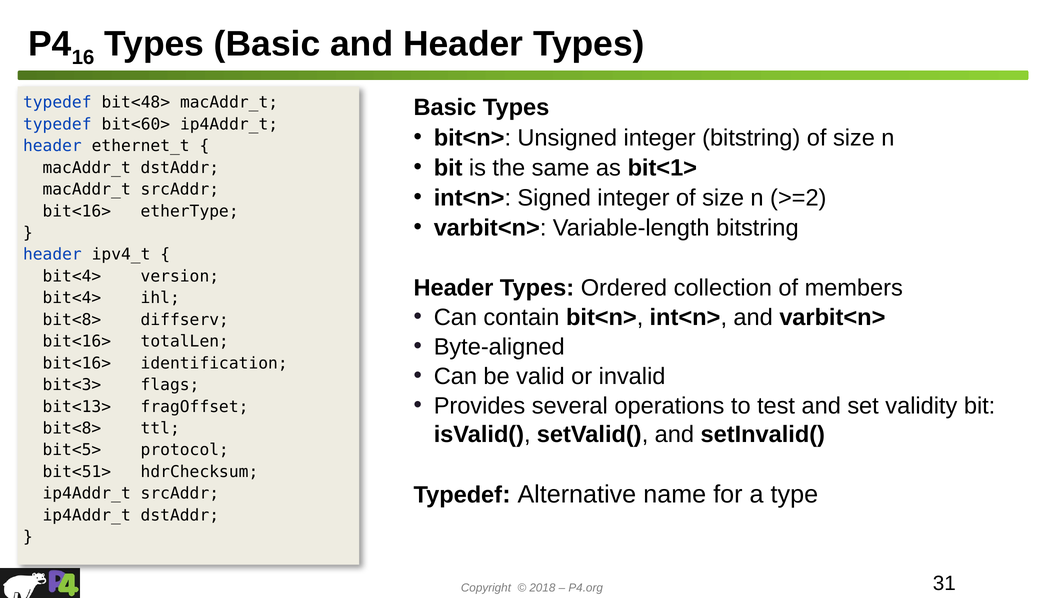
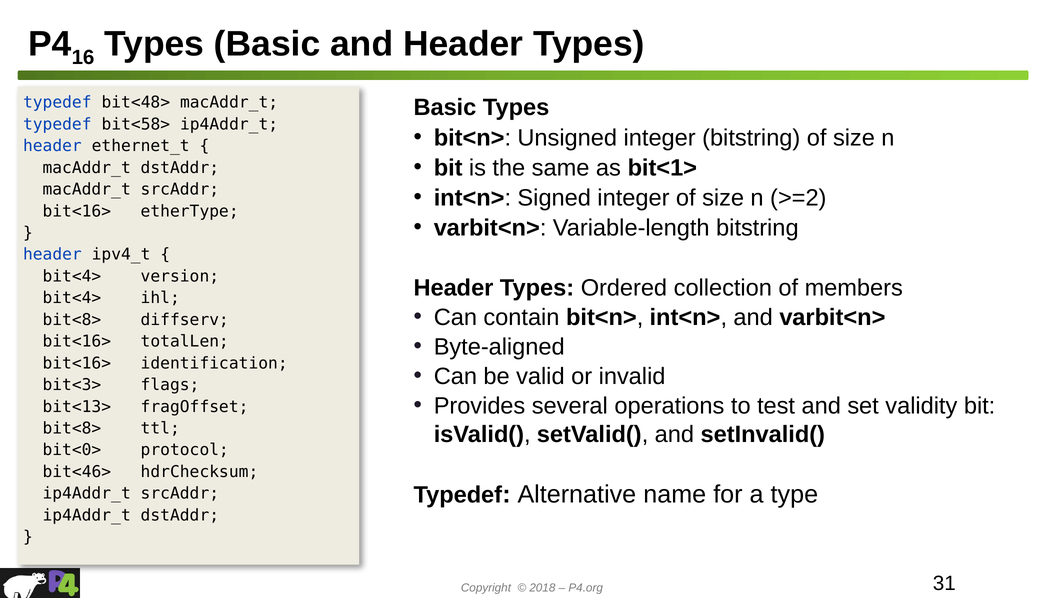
bit<60>: bit<60> -> bit<58> (136, 124)
bit<5>: bit<5> -> bit<0> (72, 451)
bit<51>: bit<51> -> bit<46> (77, 472)
